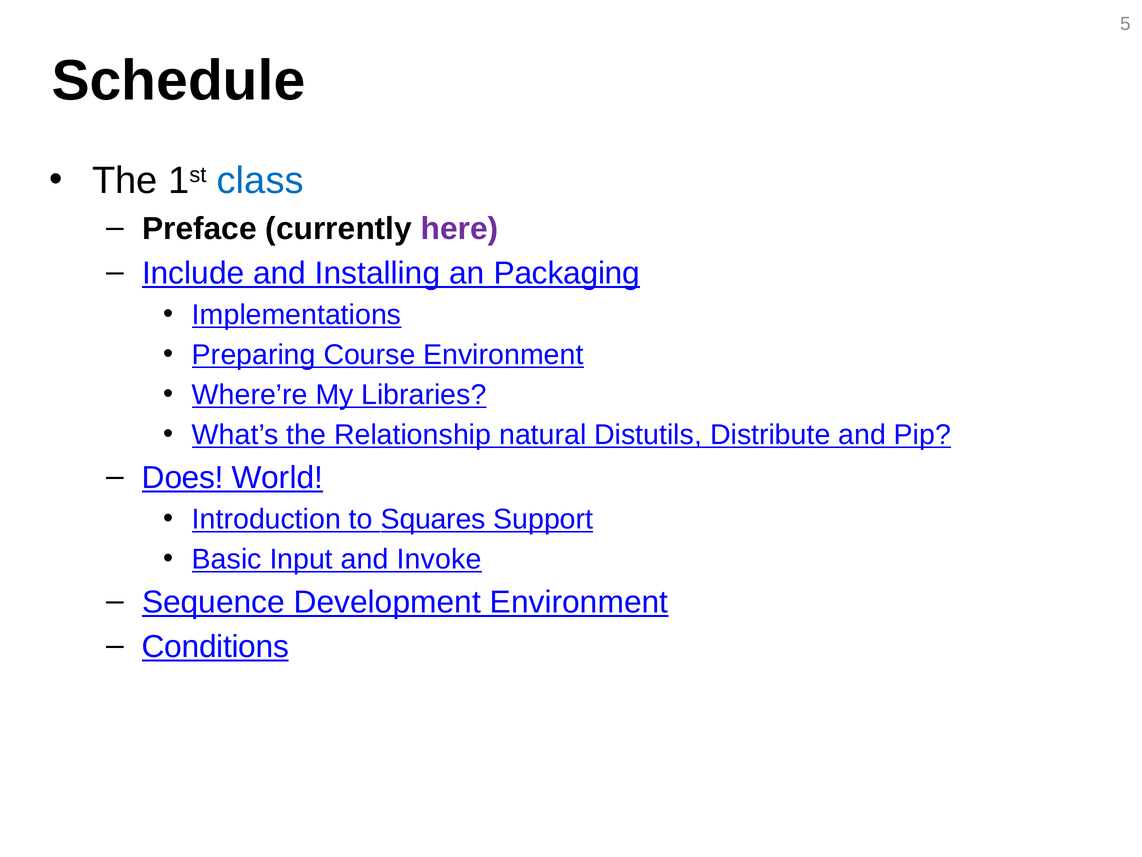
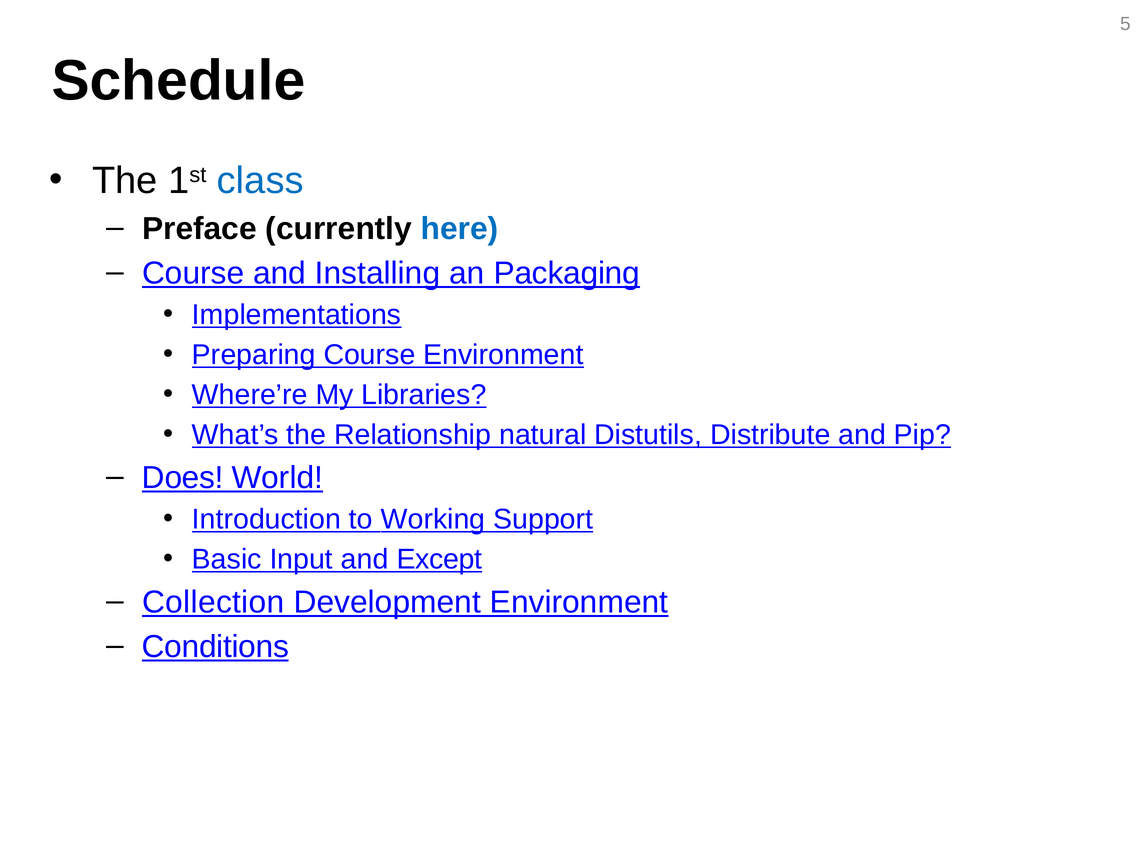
here colour: purple -> blue (460, 228)
Include: Include -> Course (193, 273)
Squares: Squares -> Working (433, 519)
Invoke: Invoke -> Except (439, 559)
Sequence: Sequence -> Collection (213, 602)
